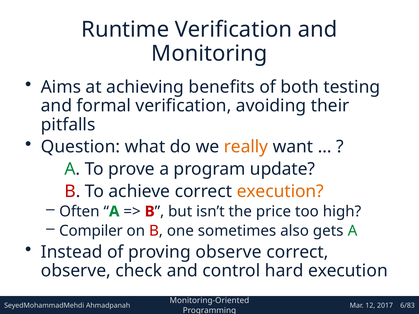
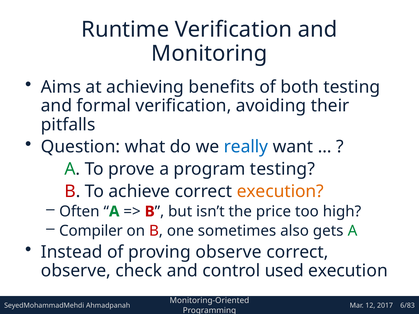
really colour: orange -> blue (246, 147)
program update: update -> testing (282, 169)
hard: hard -> used (284, 271)
